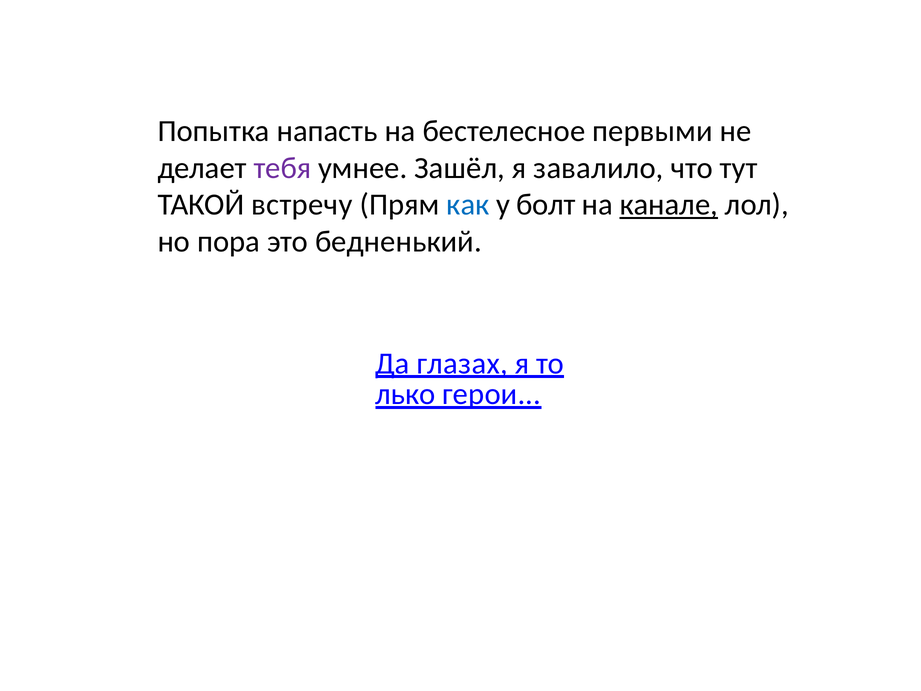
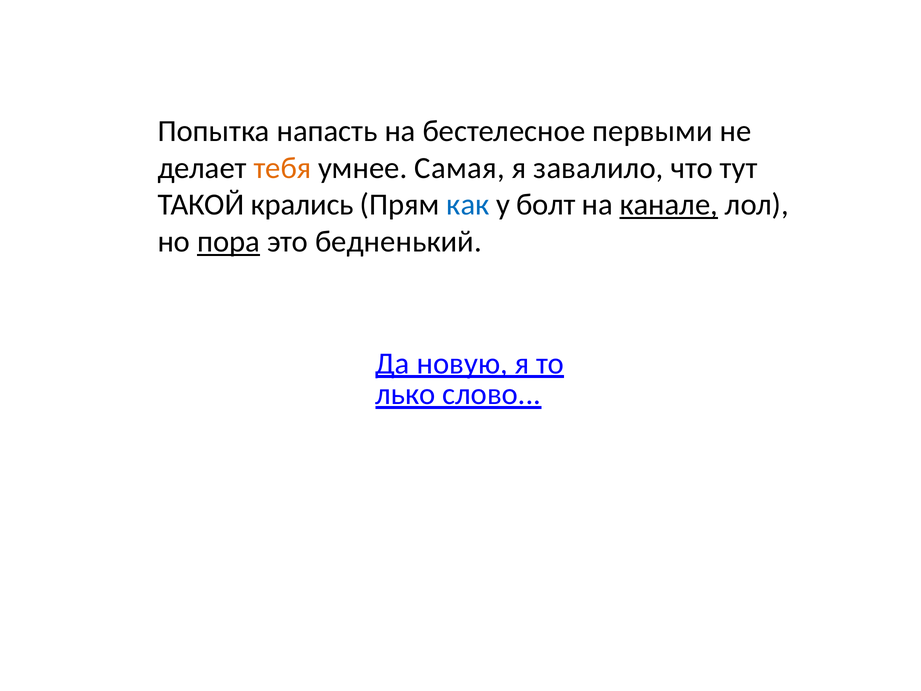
тебя colour: purple -> orange (282, 168)
Зашёл: Зашёл -> Самая (460, 168)
встречу: встречу -> крались (302, 205)
пора underline: none -> present (229, 242)
глазах: глазах -> новую (462, 363)
герои: герои -> слово (492, 394)
